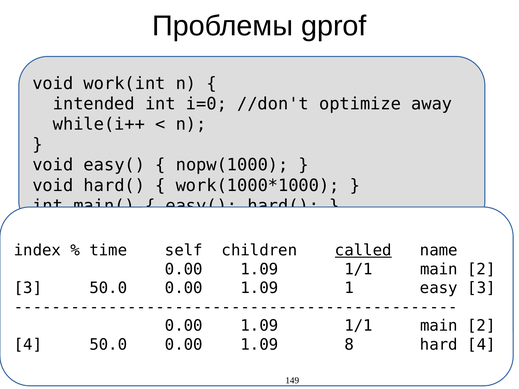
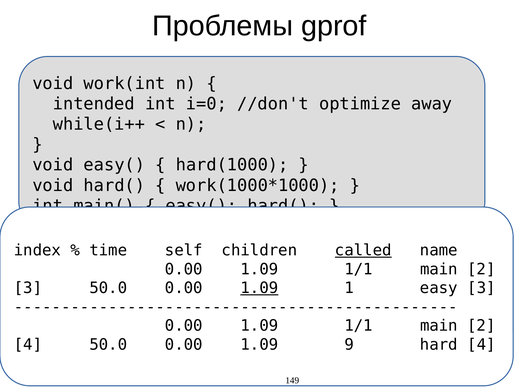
nopw(1000: nopw(1000 -> hard(1000 (232, 165)
1.09 underline: none -> present (259, 288)
8: 8 -> 9 (349, 345)
